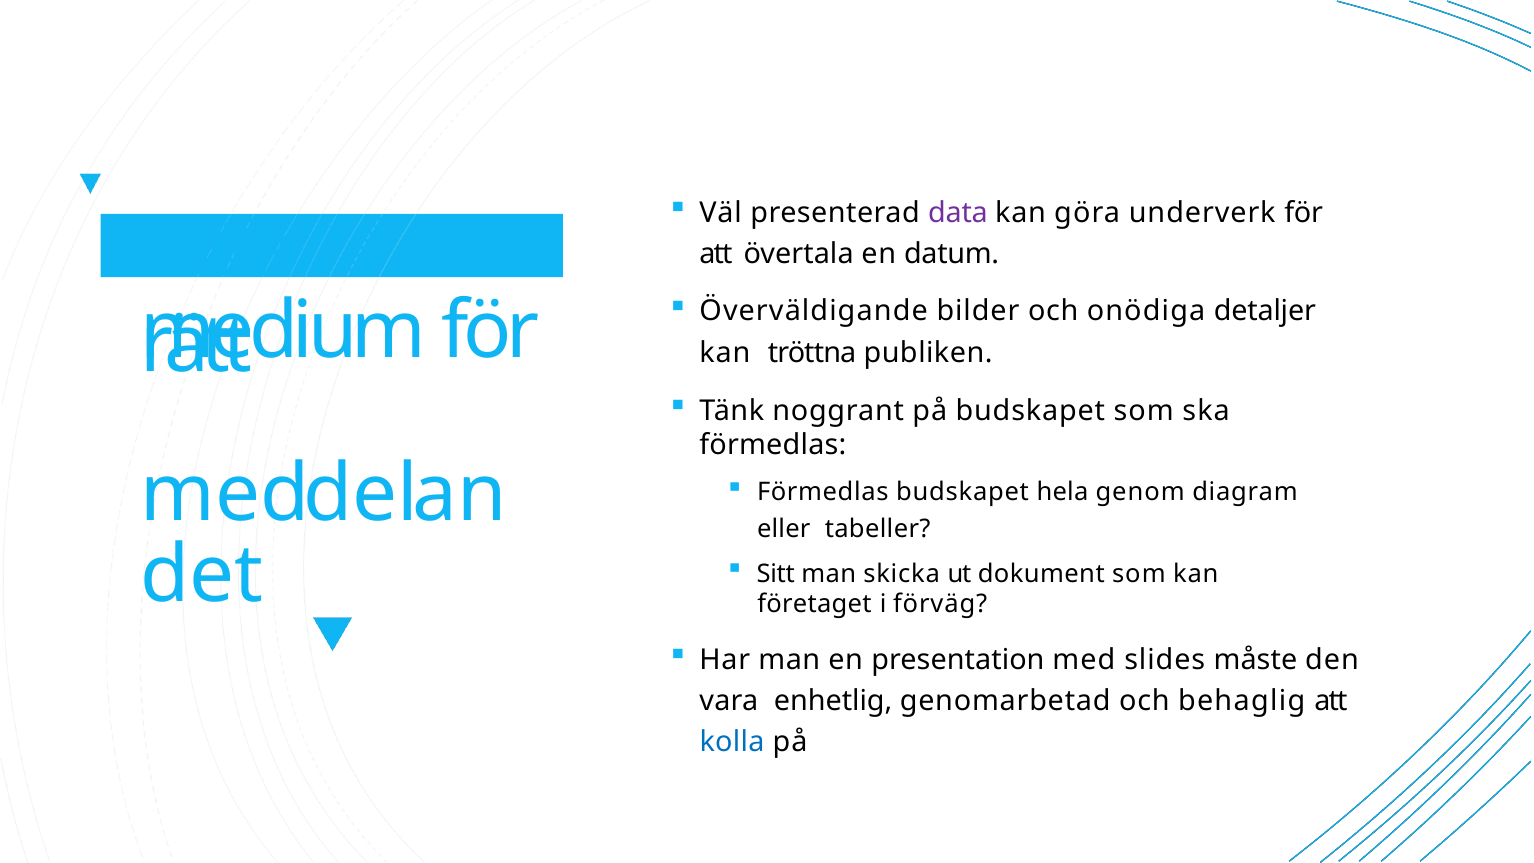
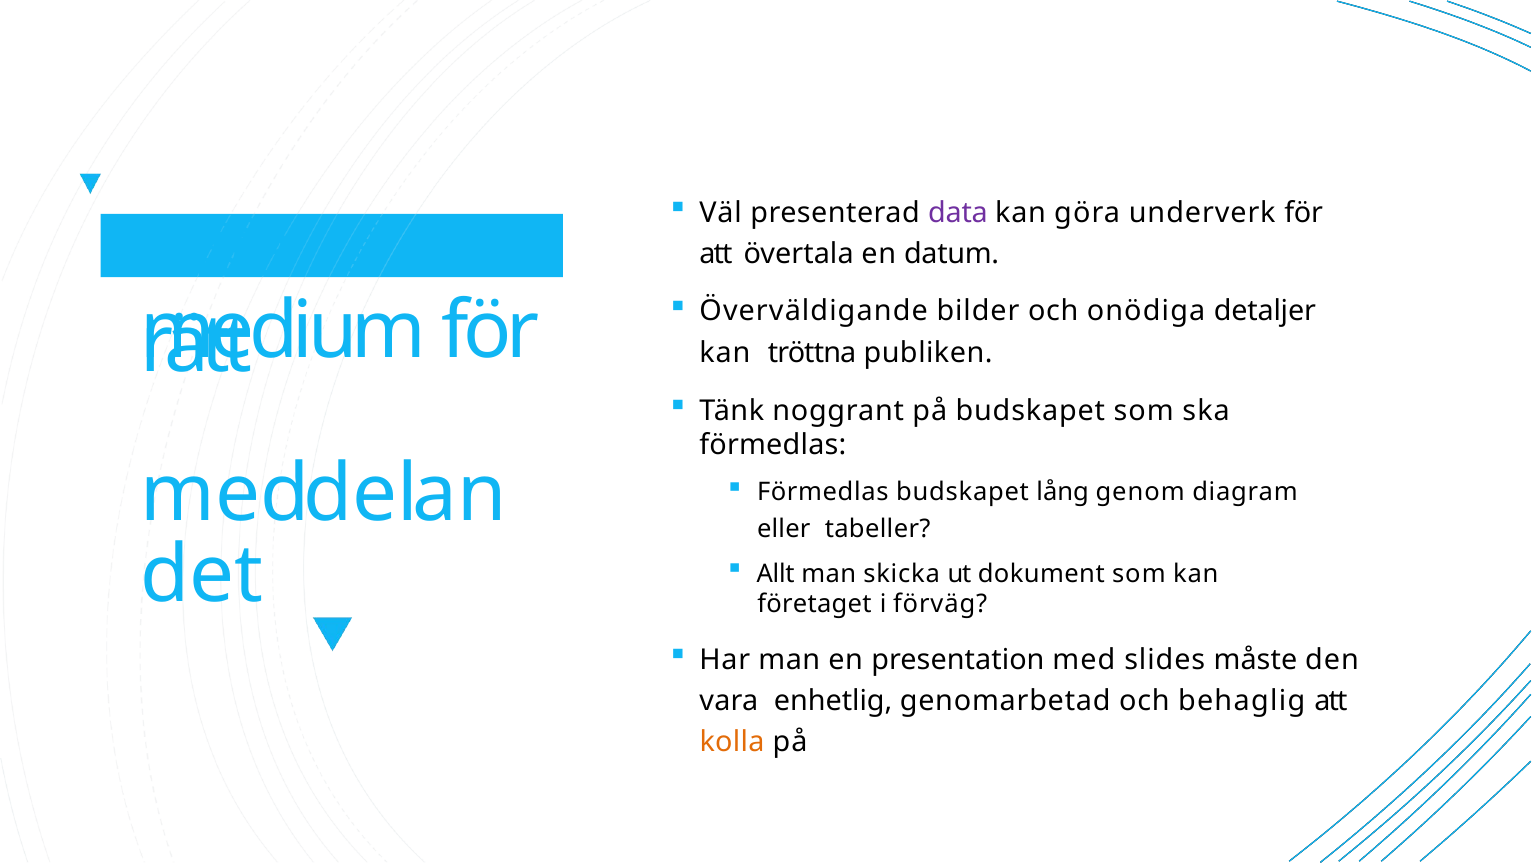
hela: hela -> lång (1063, 492)
Sitt: Sitt -> Allt (776, 574)
kolla colour: blue -> orange (732, 742)
